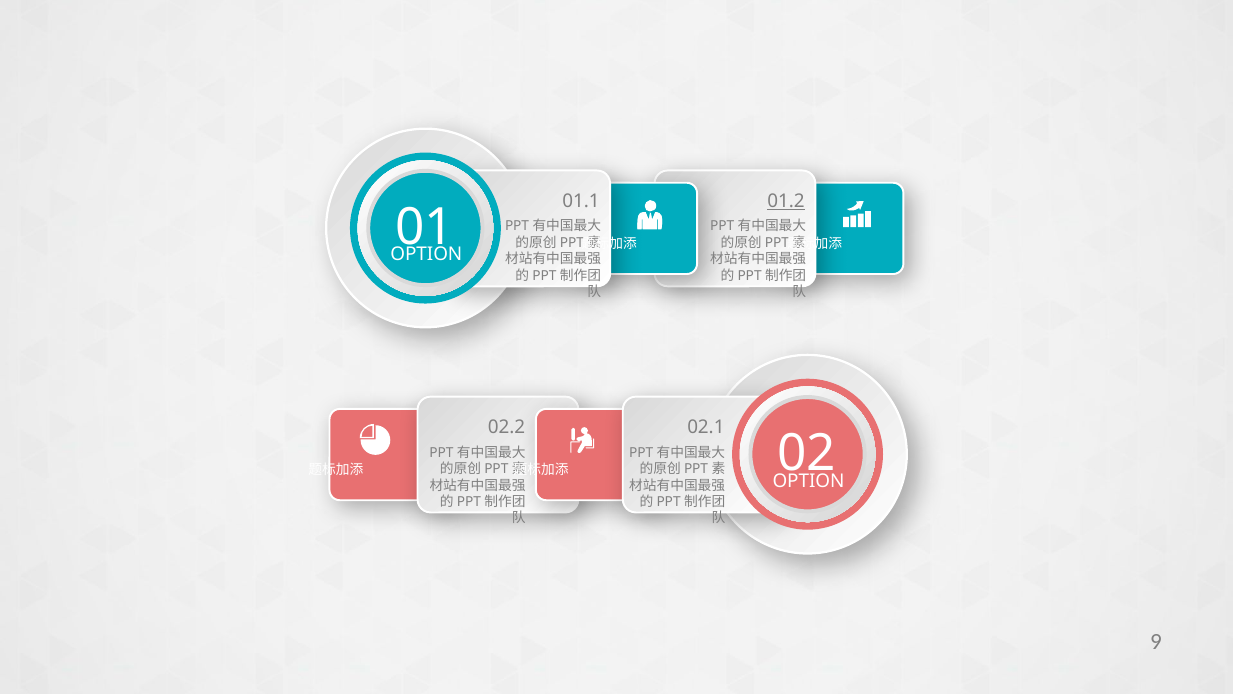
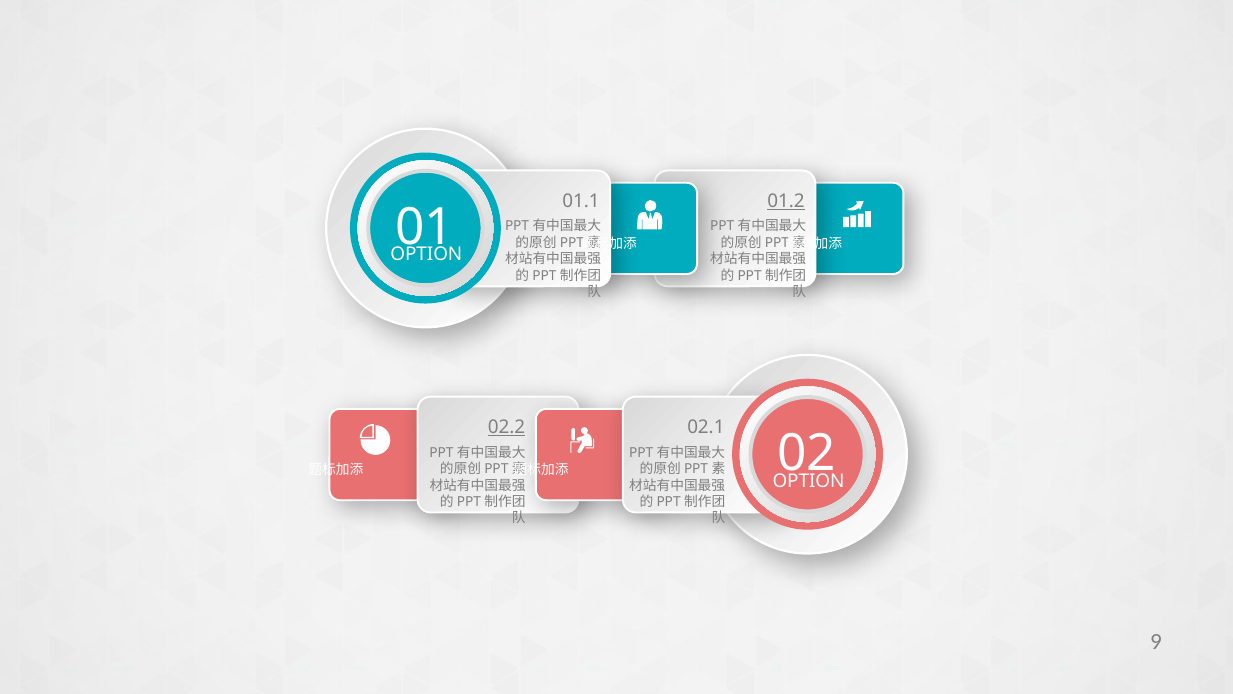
02.2 underline: none -> present (506, 427)
